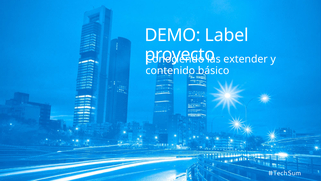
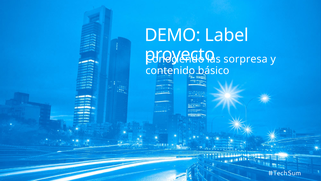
extender: extender -> sorpresa (245, 59)
